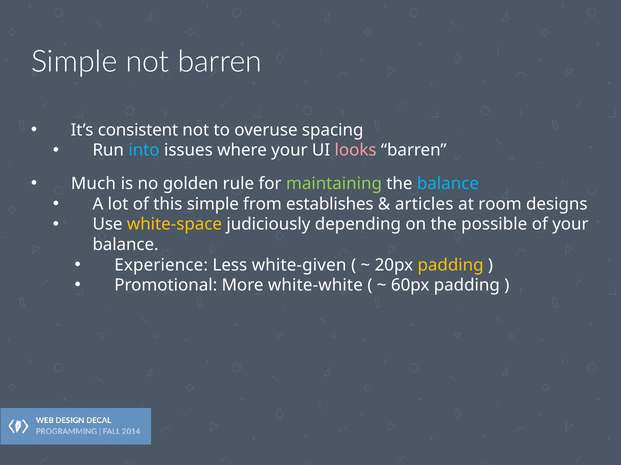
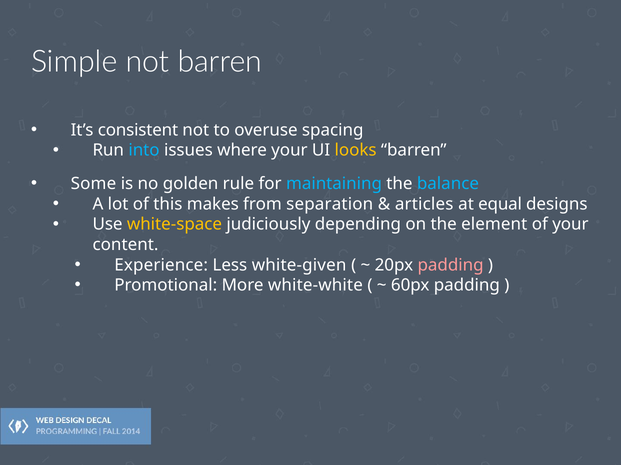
looks colour: pink -> yellow (356, 151)
Much: Much -> Some (93, 184)
maintaining colour: light green -> light blue (334, 184)
this simple: simple -> makes (213, 204)
establishes: establishes -> separation (330, 204)
room: room -> equal (500, 204)
possible: possible -> element (494, 225)
balance: balance -> content (125, 245)
padding colour: yellow -> pink (451, 265)
